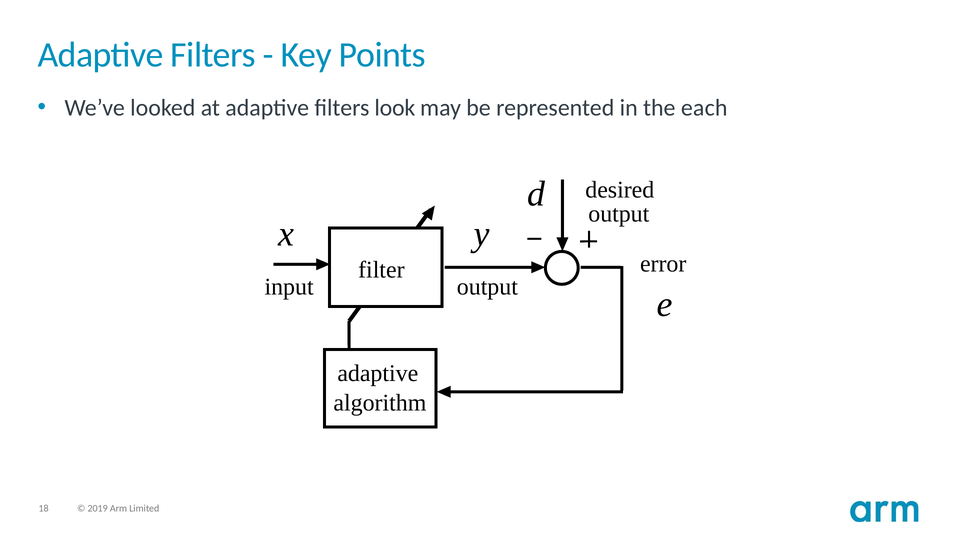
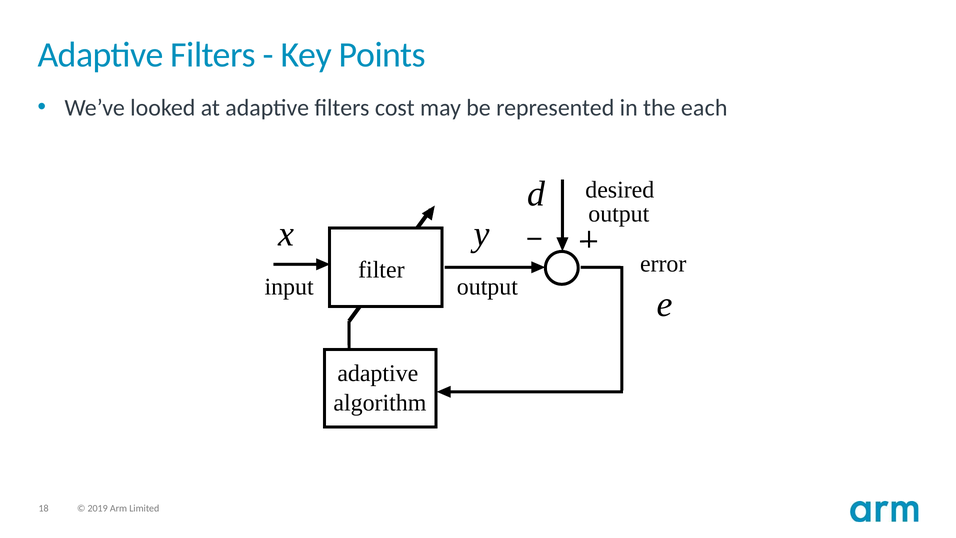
look: look -> cost (395, 108)
